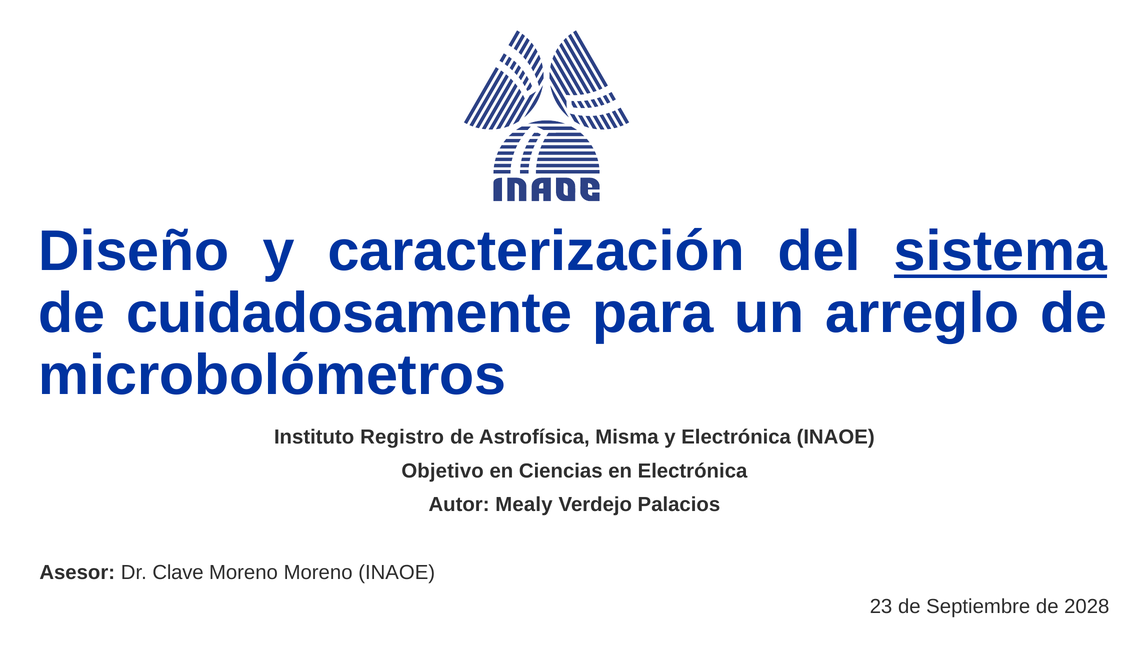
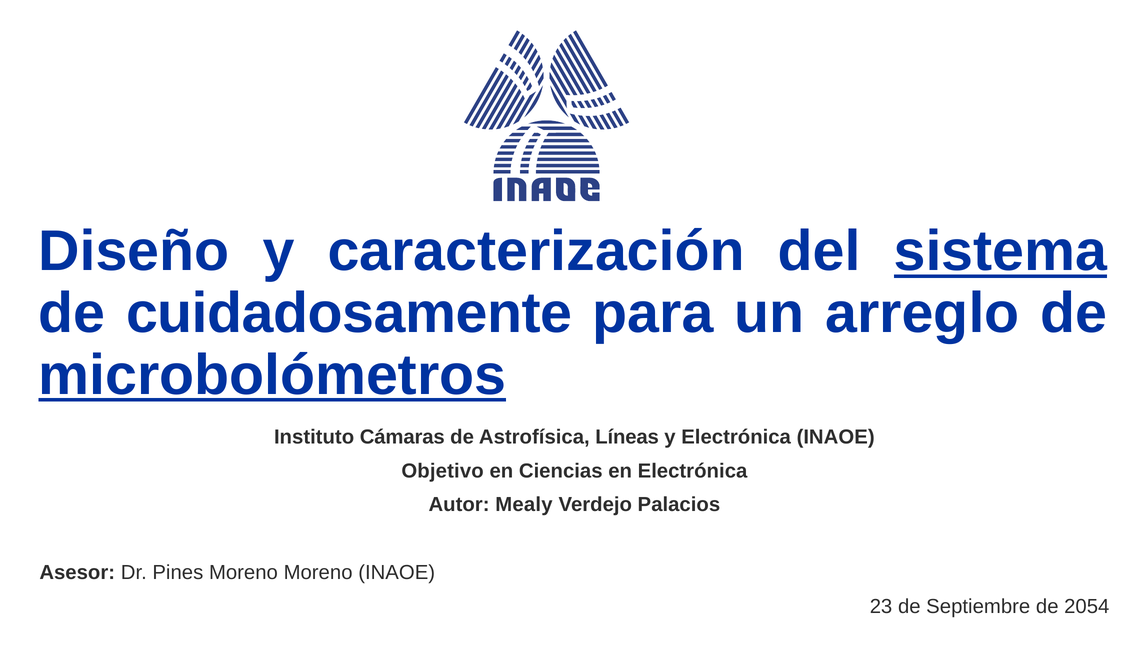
microbolómetros underline: none -> present (272, 375)
Registro: Registro -> Cámaras (402, 437)
Misma: Misma -> Líneas (627, 437)
Clave: Clave -> Pines (178, 573)
2028: 2028 -> 2054 (1087, 607)
